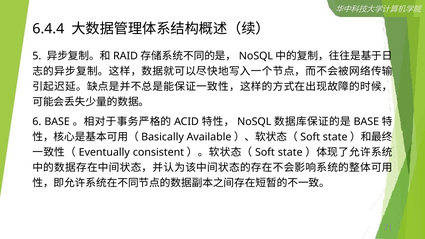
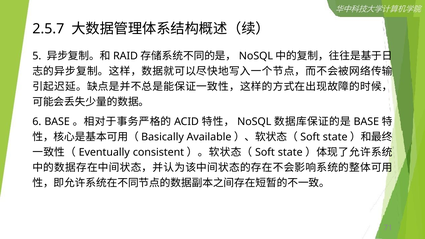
6.4.4: 6.4.4 -> 2.5.7 (48, 29)
